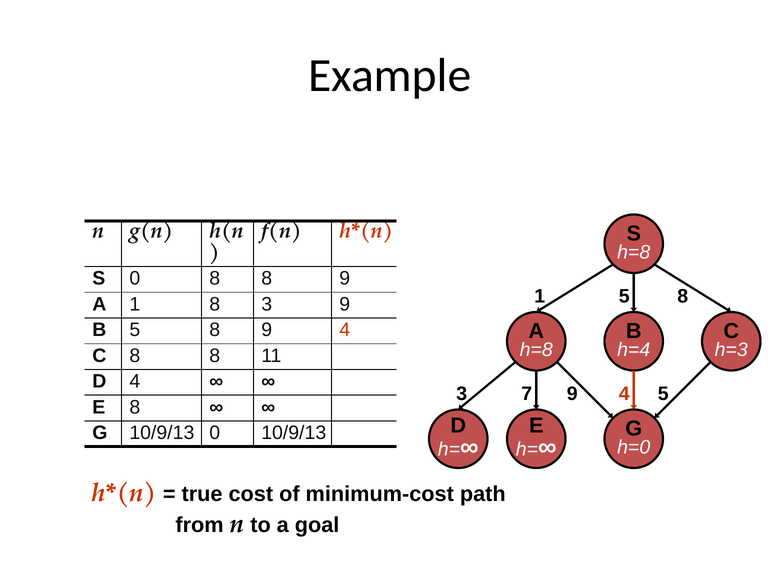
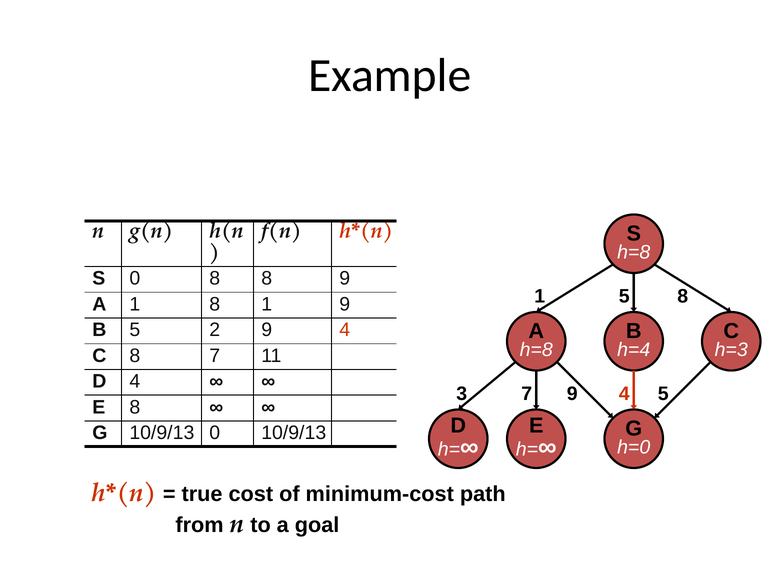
8 3: 3 -> 1 (267, 304)
5 8: 8 -> 2 (215, 330)
C 8 8: 8 -> 7 (215, 356)
